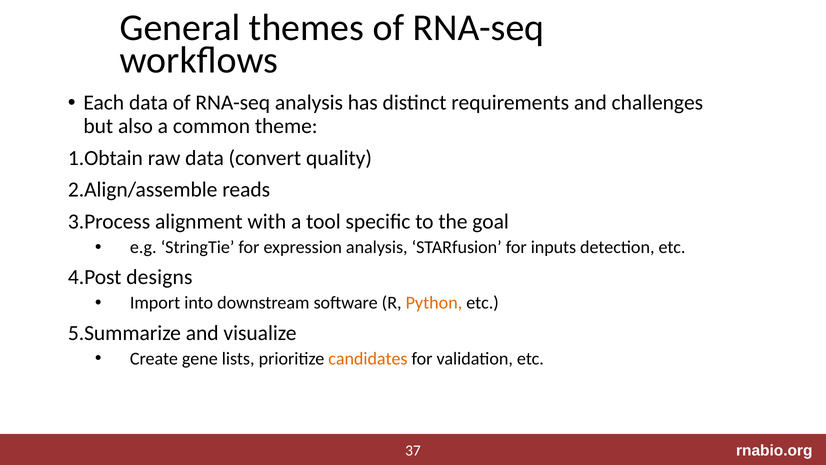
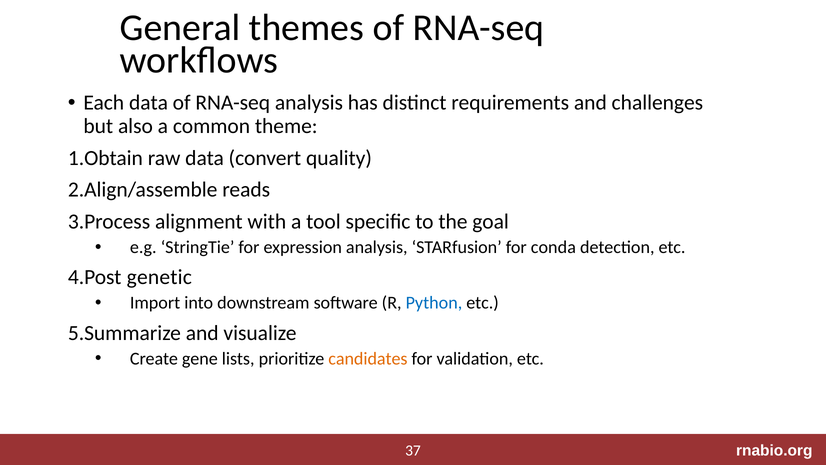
inputs: inputs -> conda (553, 247)
designs: designs -> genetic (159, 277)
Python colour: orange -> blue (434, 303)
